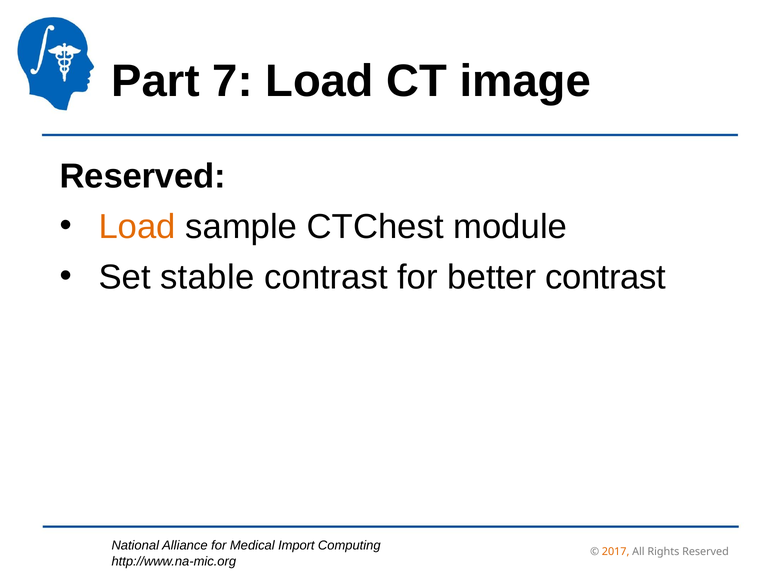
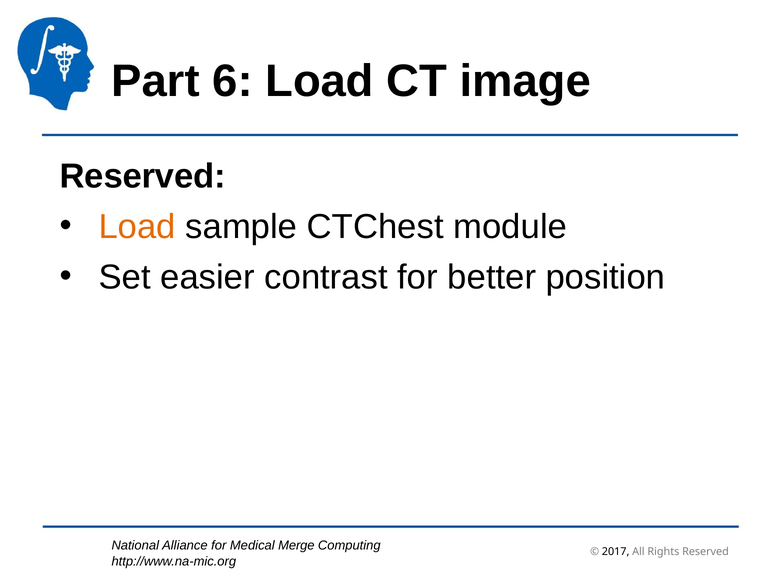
7: 7 -> 6 (232, 81)
stable: stable -> easier (207, 277)
better contrast: contrast -> position (605, 277)
Import: Import -> Merge (296, 546)
2017 colour: orange -> black (616, 552)
